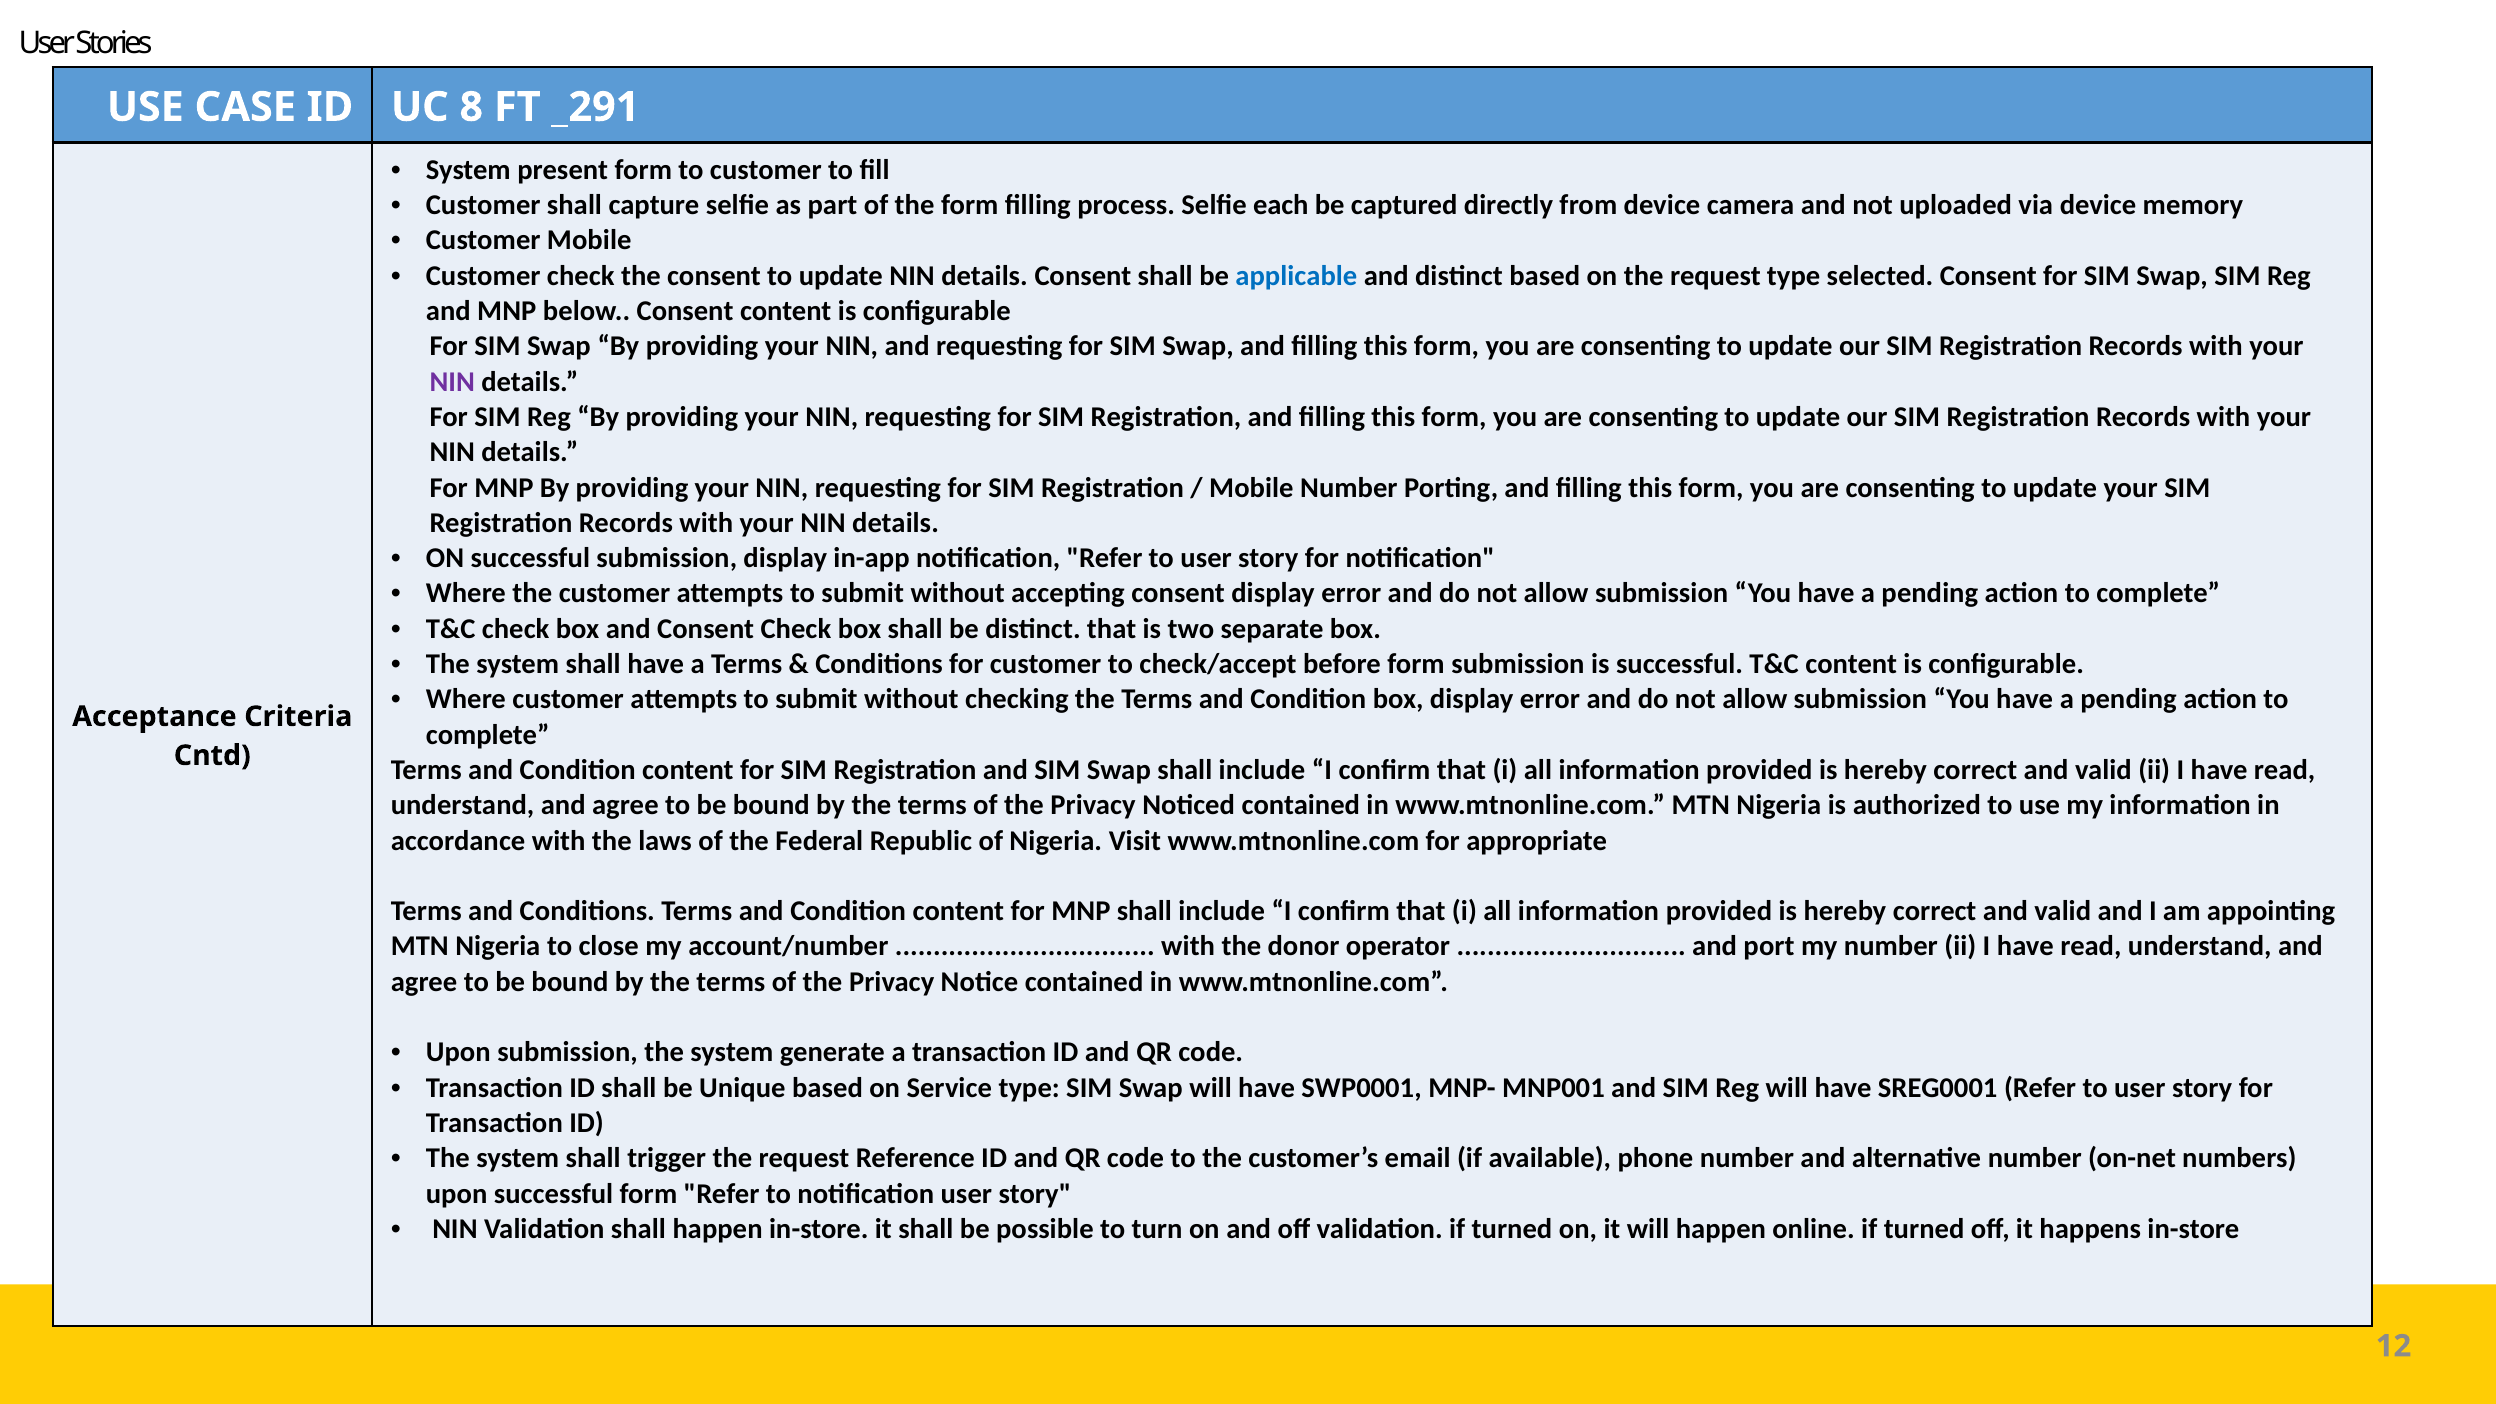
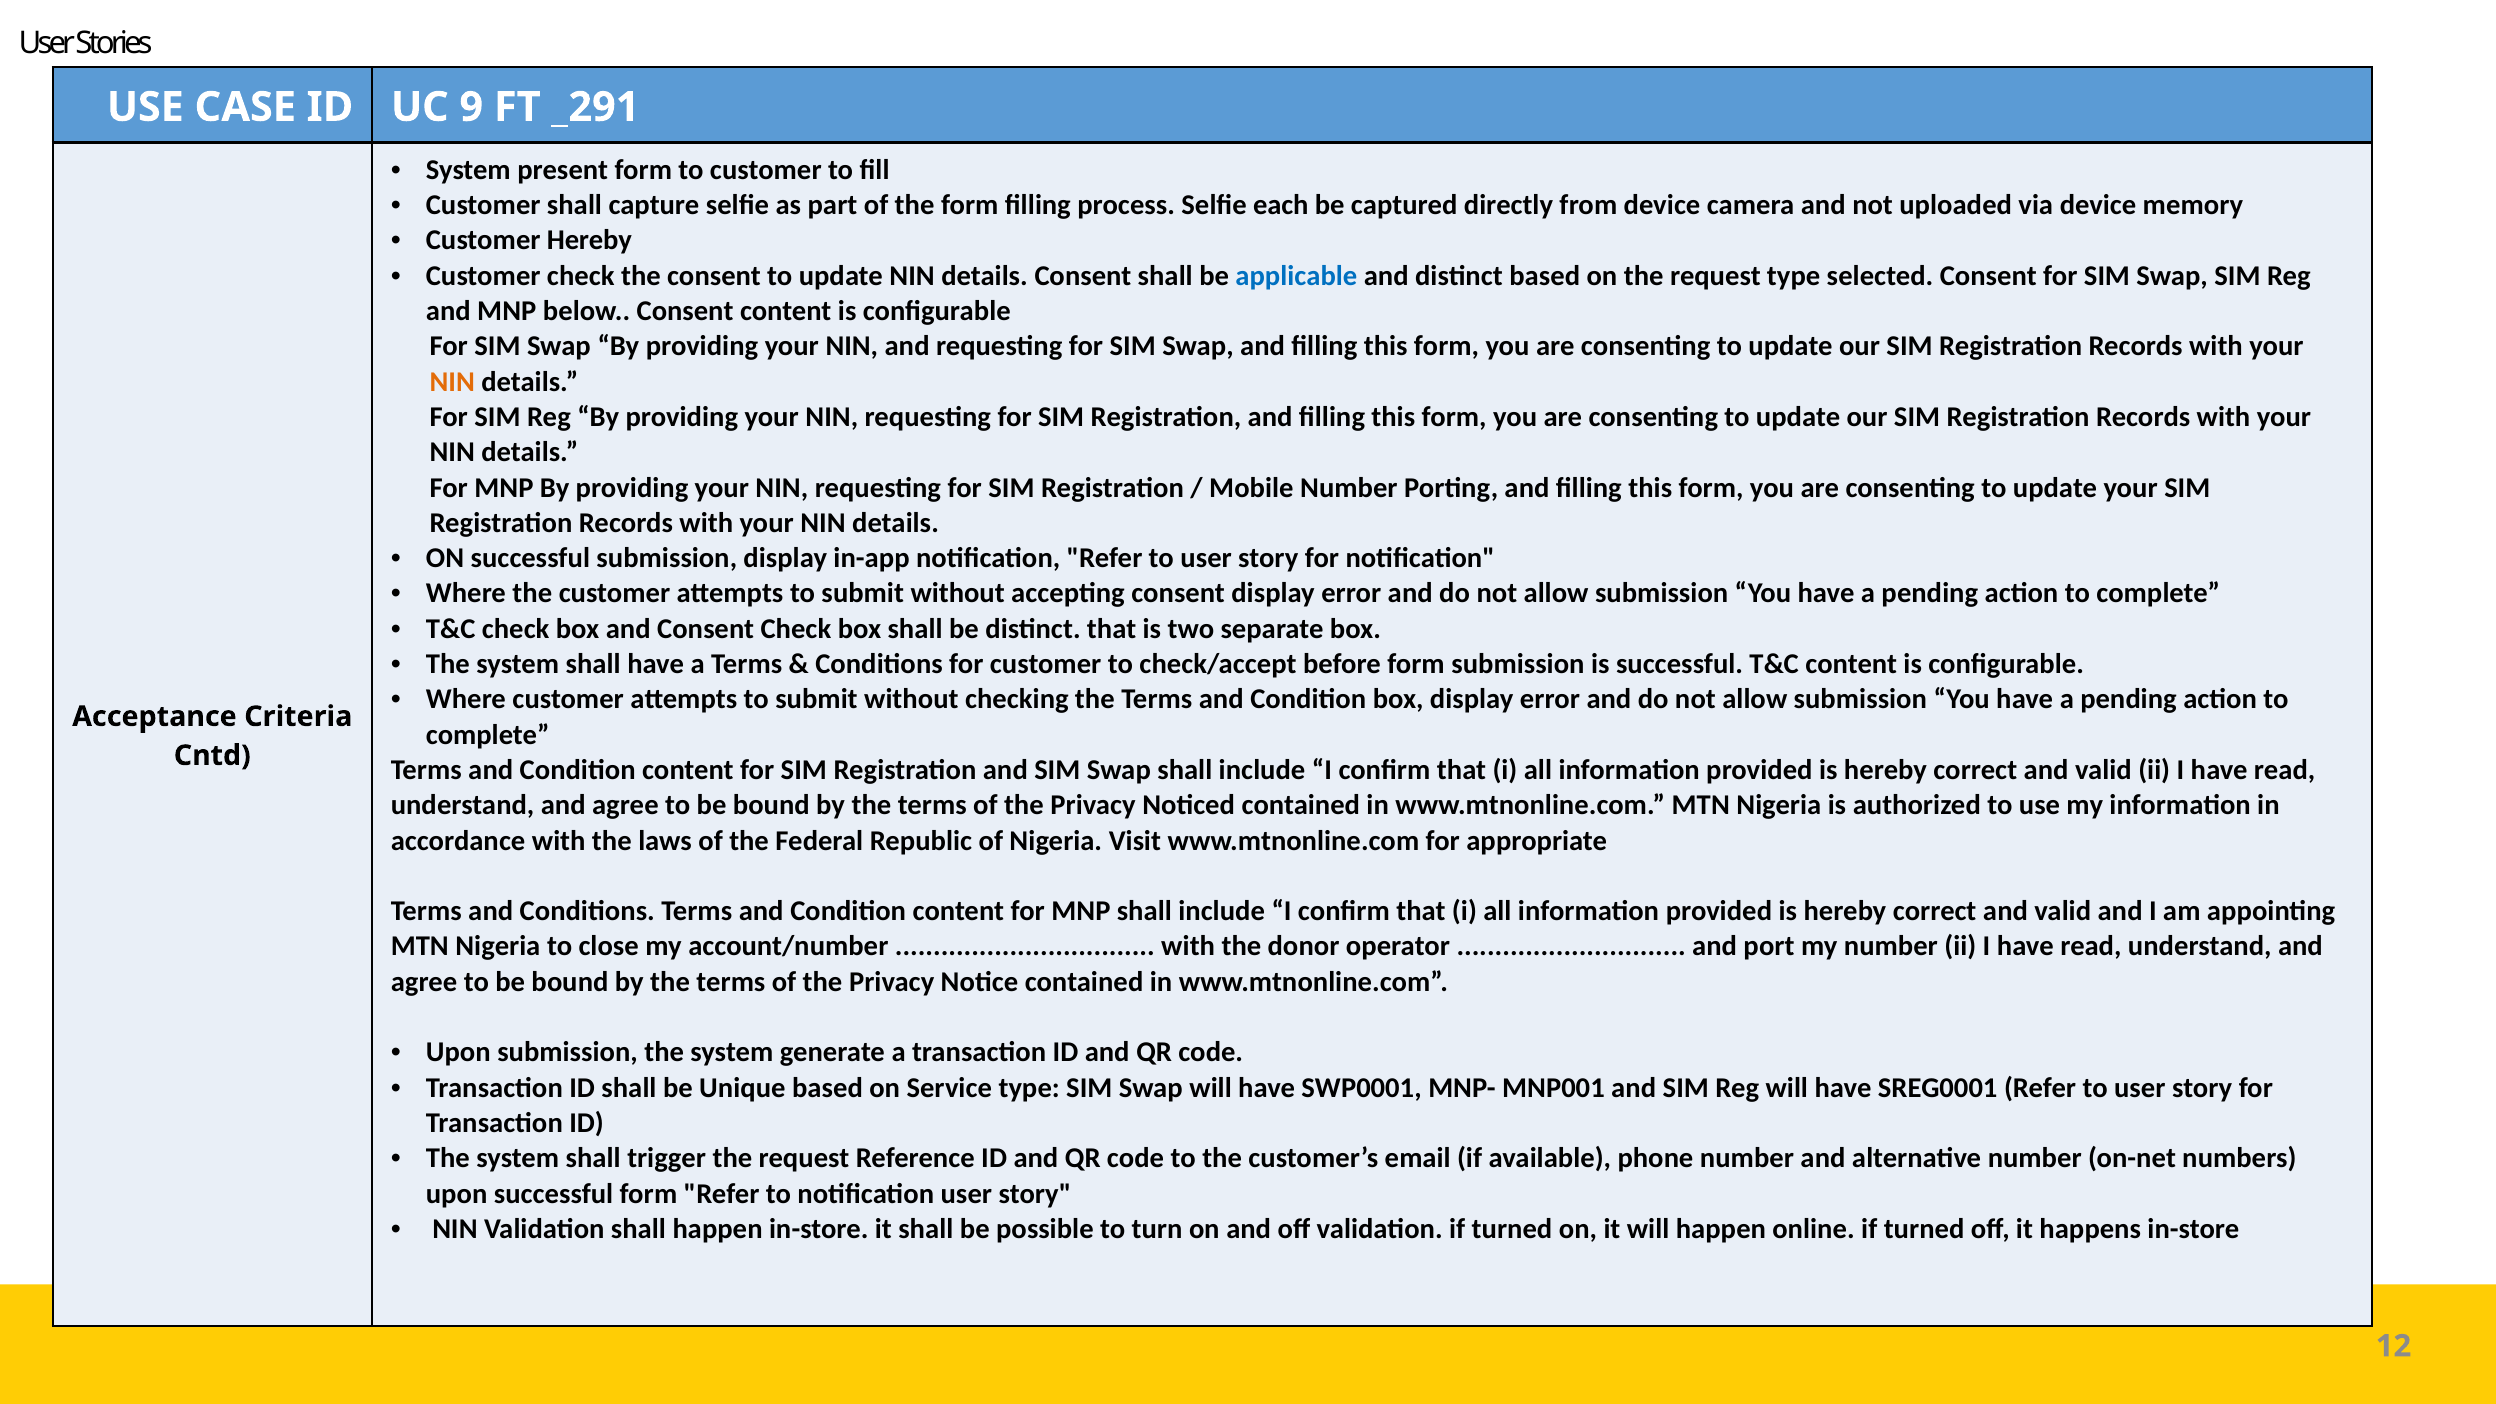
8: 8 -> 9 (471, 107)
Customer Mobile: Mobile -> Hereby (589, 240)
NIN colour: purple -> orange (452, 382)
